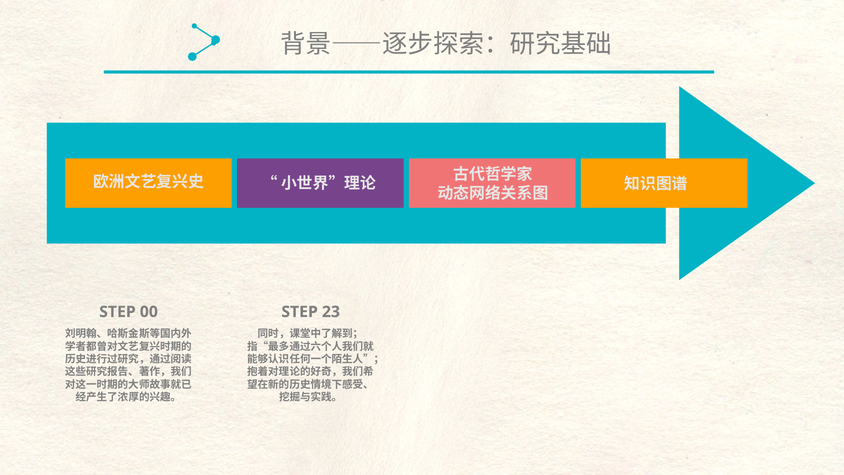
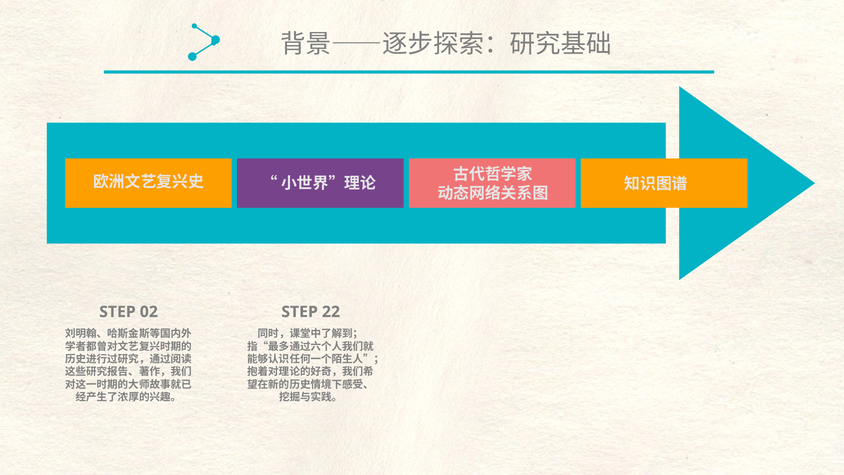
00: 00 -> 02 (149, 312)
23: 23 -> 22 (331, 312)
